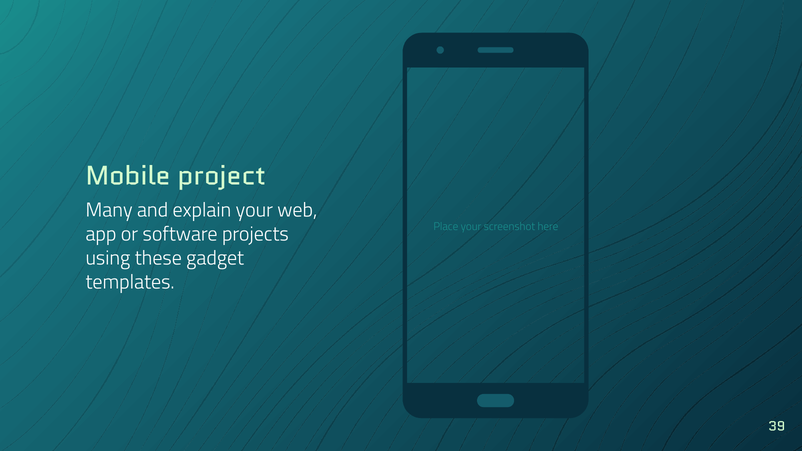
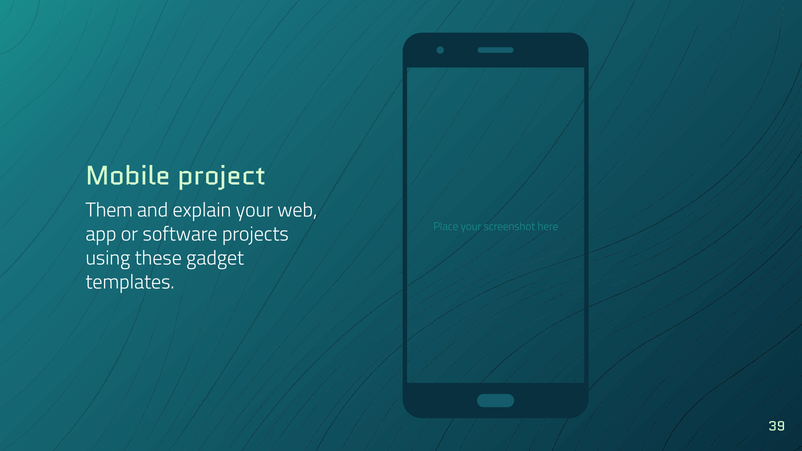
Many: Many -> Them (109, 210)
